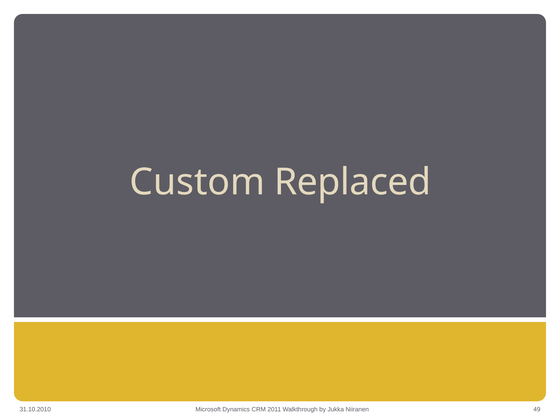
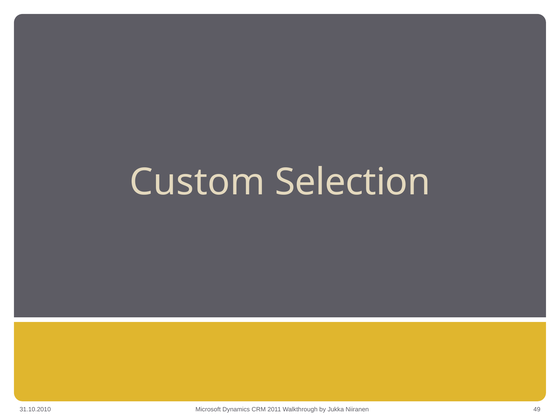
Replaced: Replaced -> Selection (353, 182)
